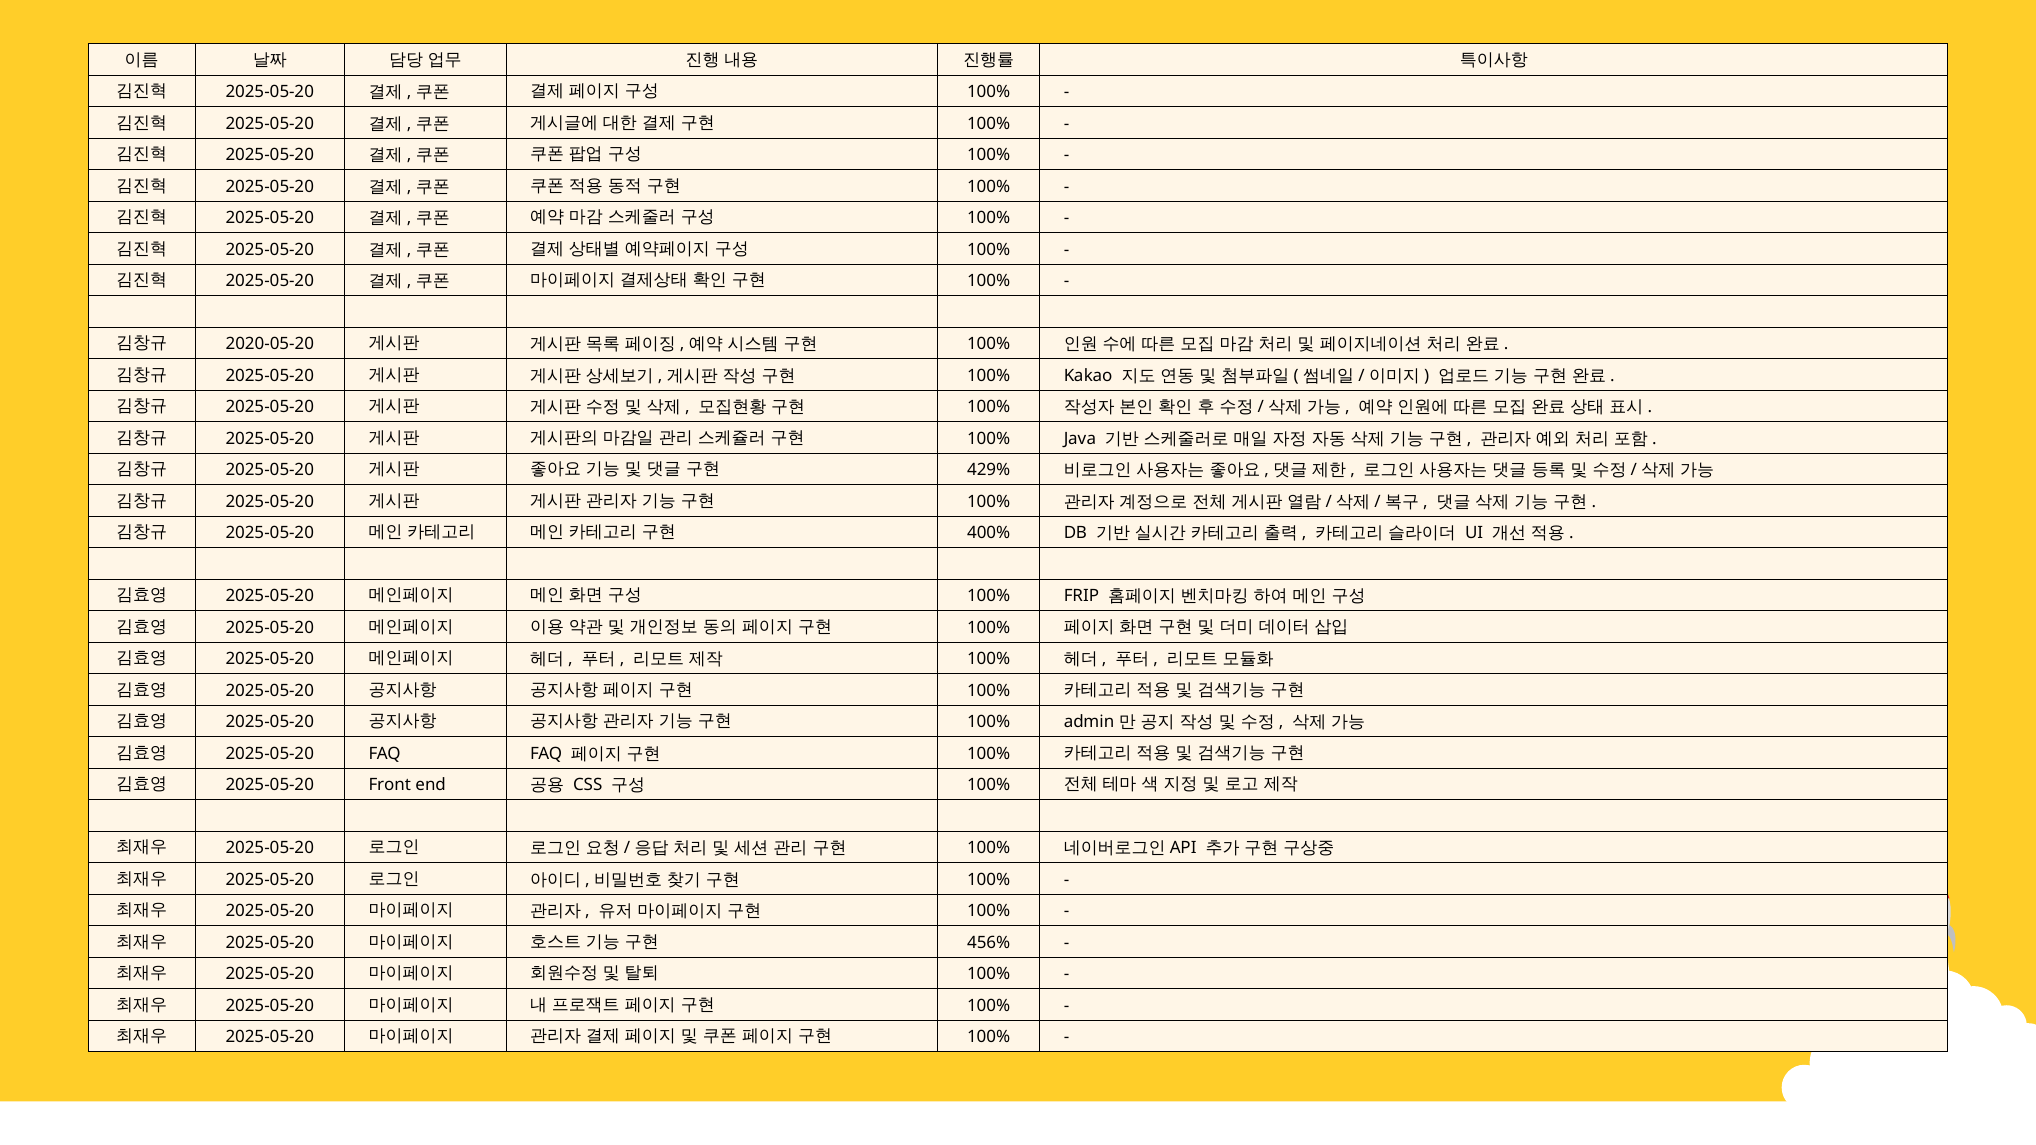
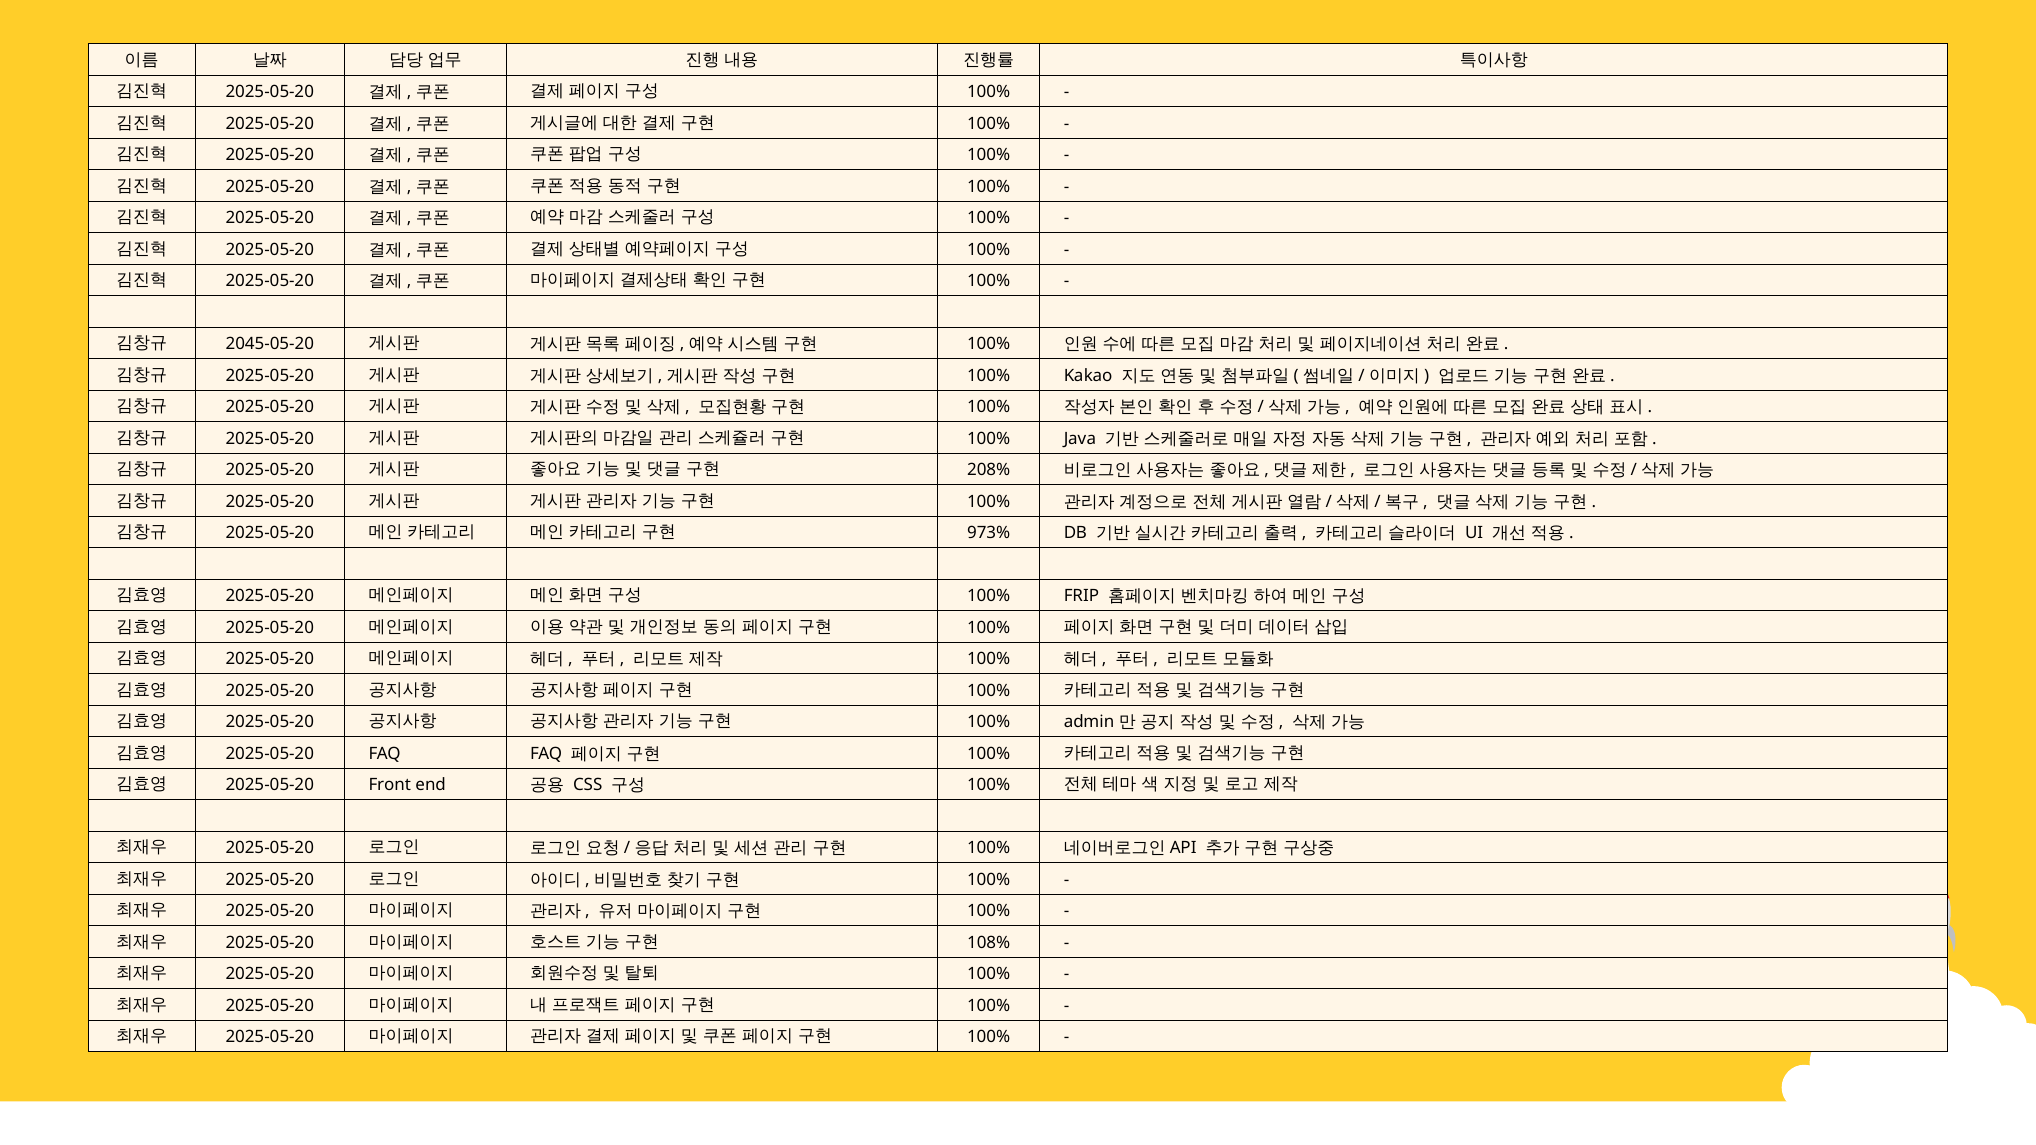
2020-05-20: 2020-05-20 -> 2045-05-20 (270, 344)
429%: 429% -> 208% (989, 470)
400%: 400% -> 973% (989, 533)
456%: 456% -> 108% (989, 943)
